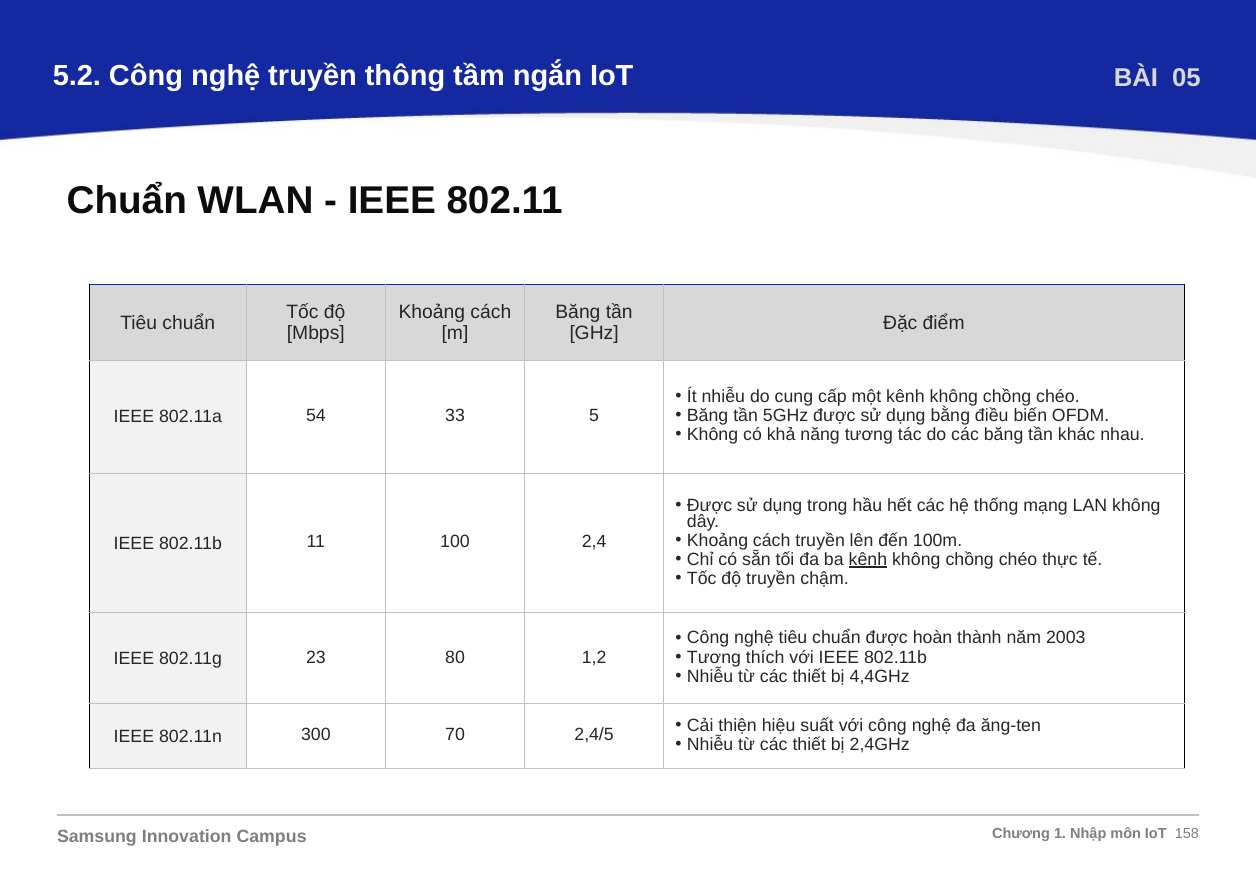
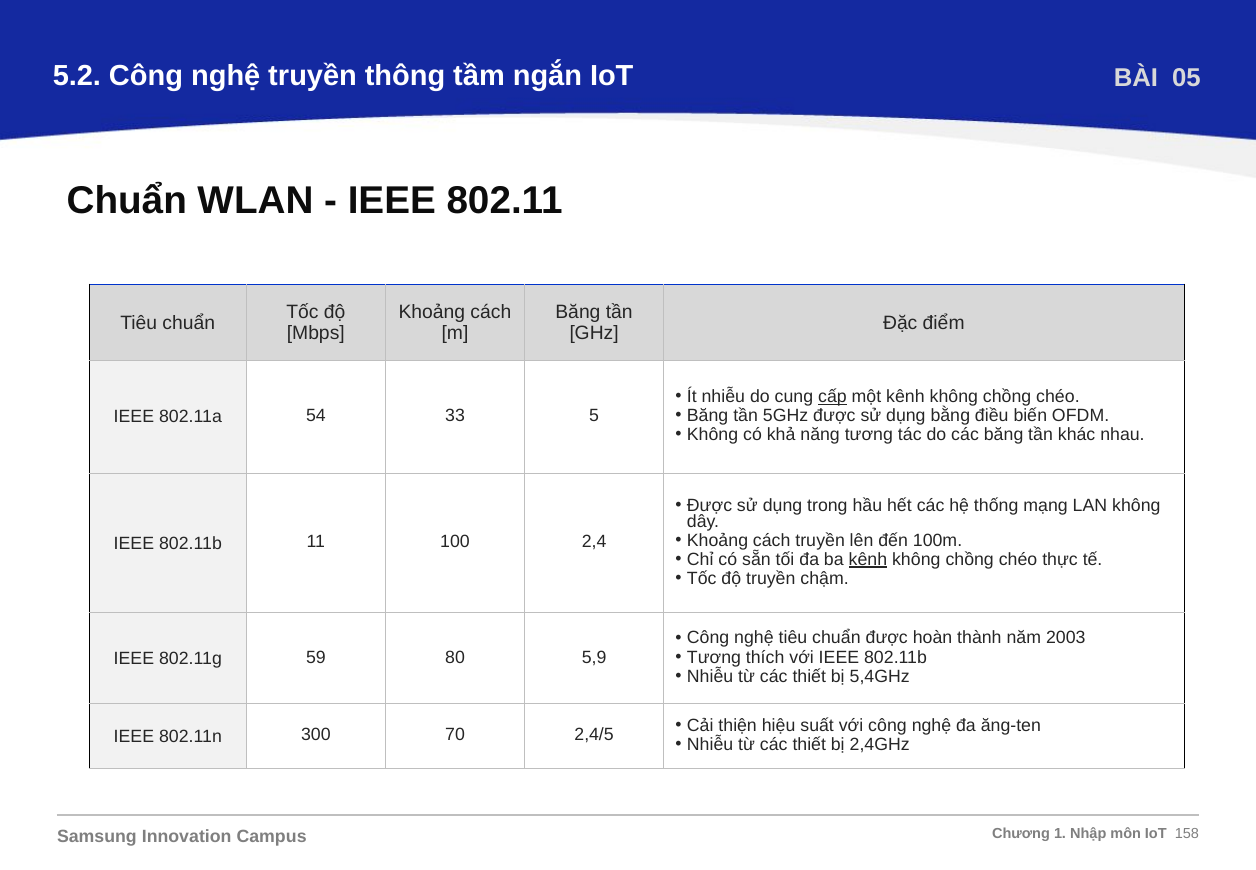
cấp underline: none -> present (832, 396)
23: 23 -> 59 (316, 657)
1,2: 1,2 -> 5,9 (594, 657)
4,4GHz: 4,4GHz -> 5,4GHz (880, 676)
